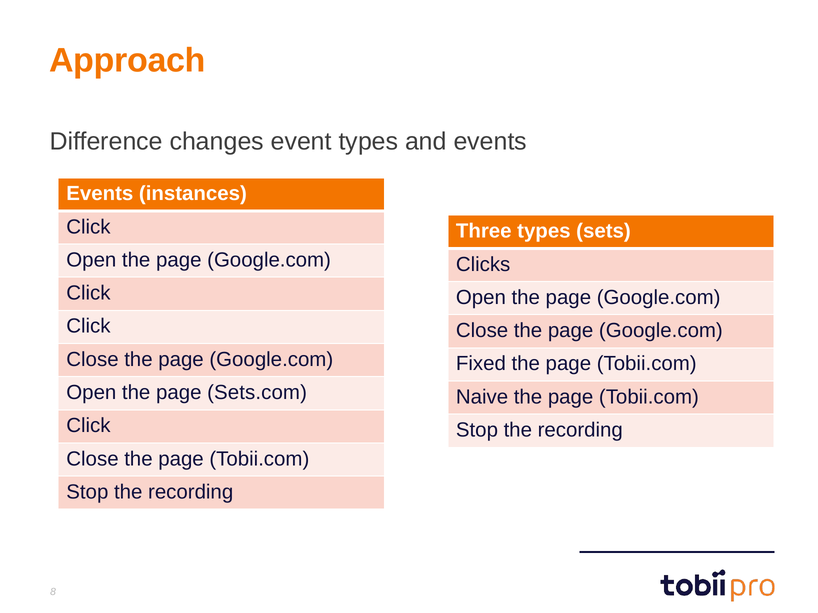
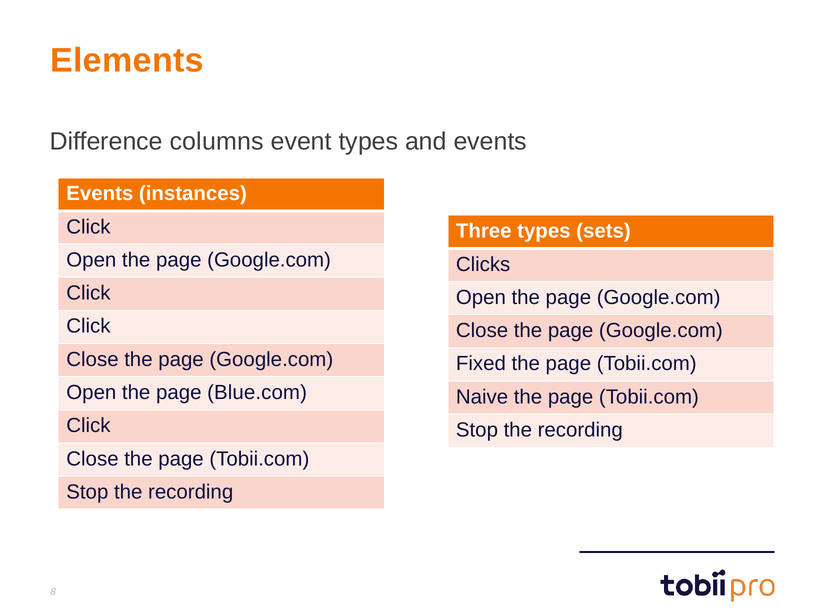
Approach: Approach -> Elements (127, 60)
changes: changes -> columns (217, 142)
Sets.com: Sets.com -> Blue.com (257, 393)
